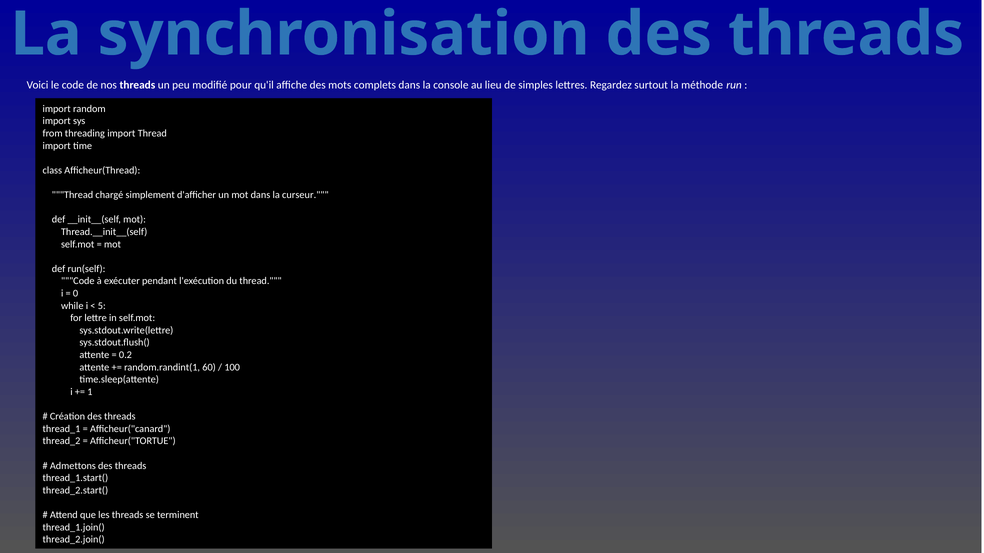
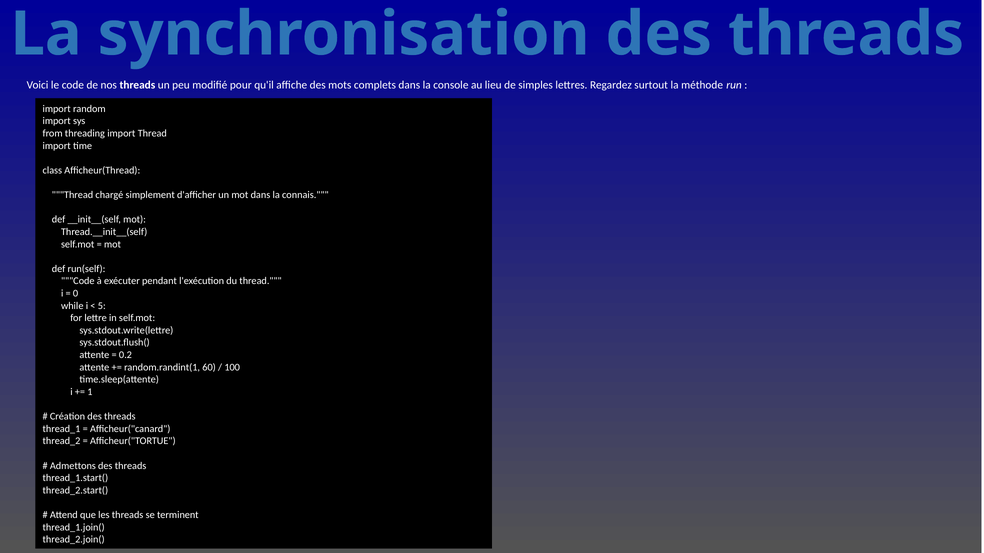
curseur: curseur -> connais (305, 195)
